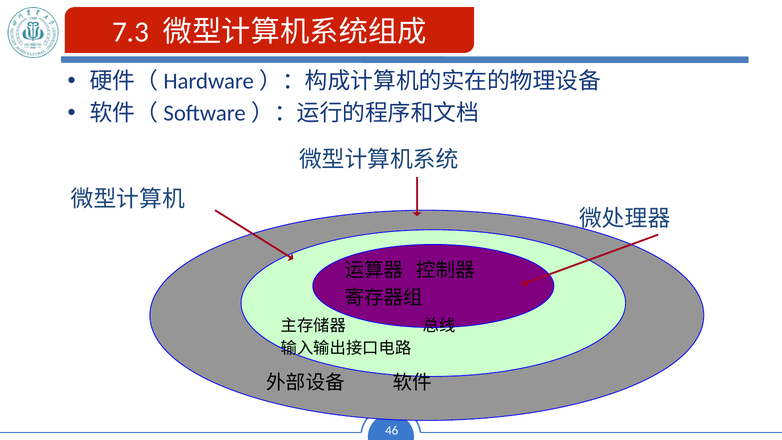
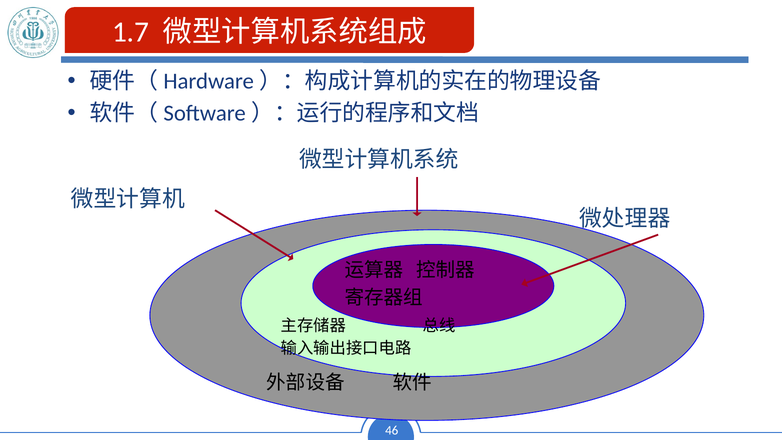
7.3: 7.3 -> 1.7 (131, 32)
